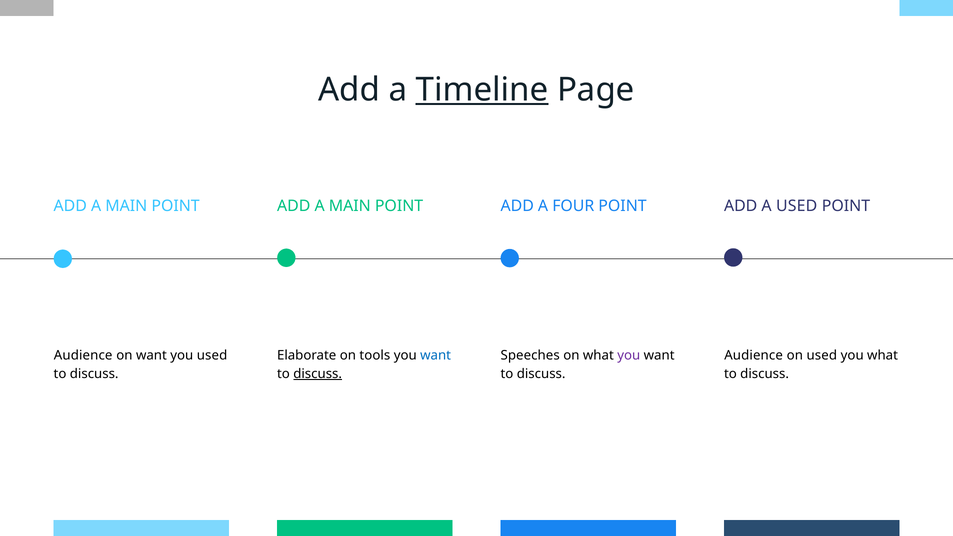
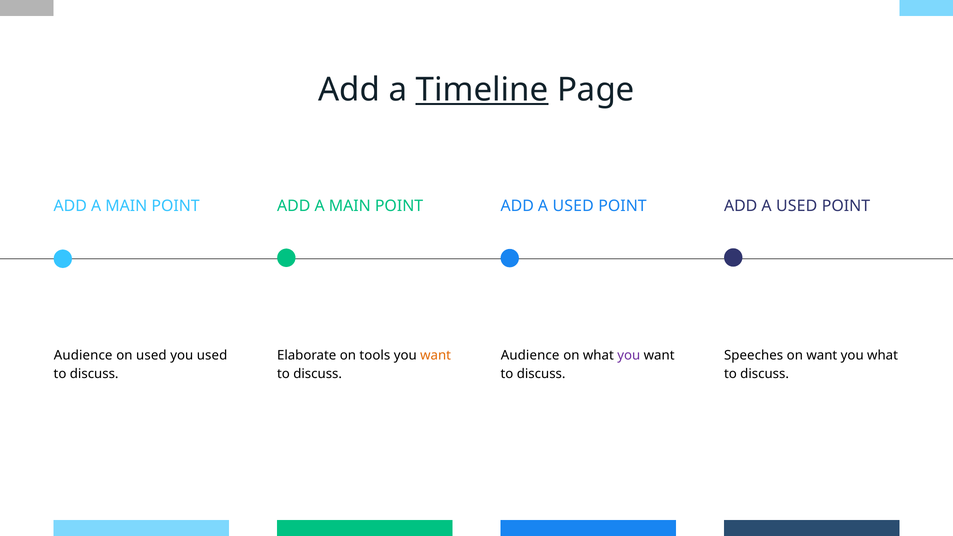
FOUR: FOUR -> USED (573, 206)
on want: want -> used (151, 355)
want colour: blue -> orange (436, 355)
Speeches: Speeches -> Audience (530, 355)
Audience: Audience -> Speeches (754, 355)
on used: used -> want (822, 355)
discuss underline: present -> none (318, 374)
